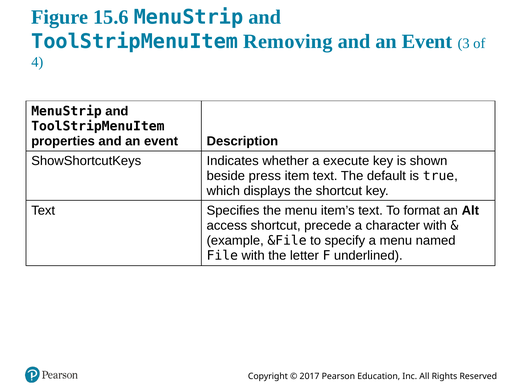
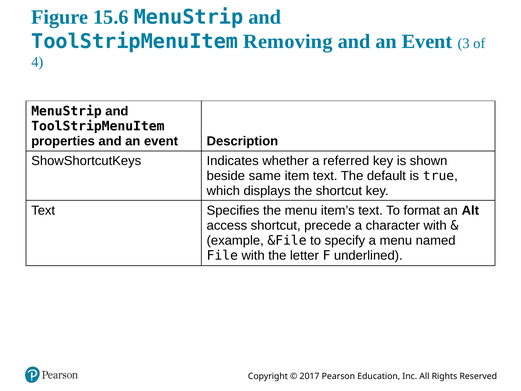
execute: execute -> referred (346, 161)
press: press -> same (265, 176)
